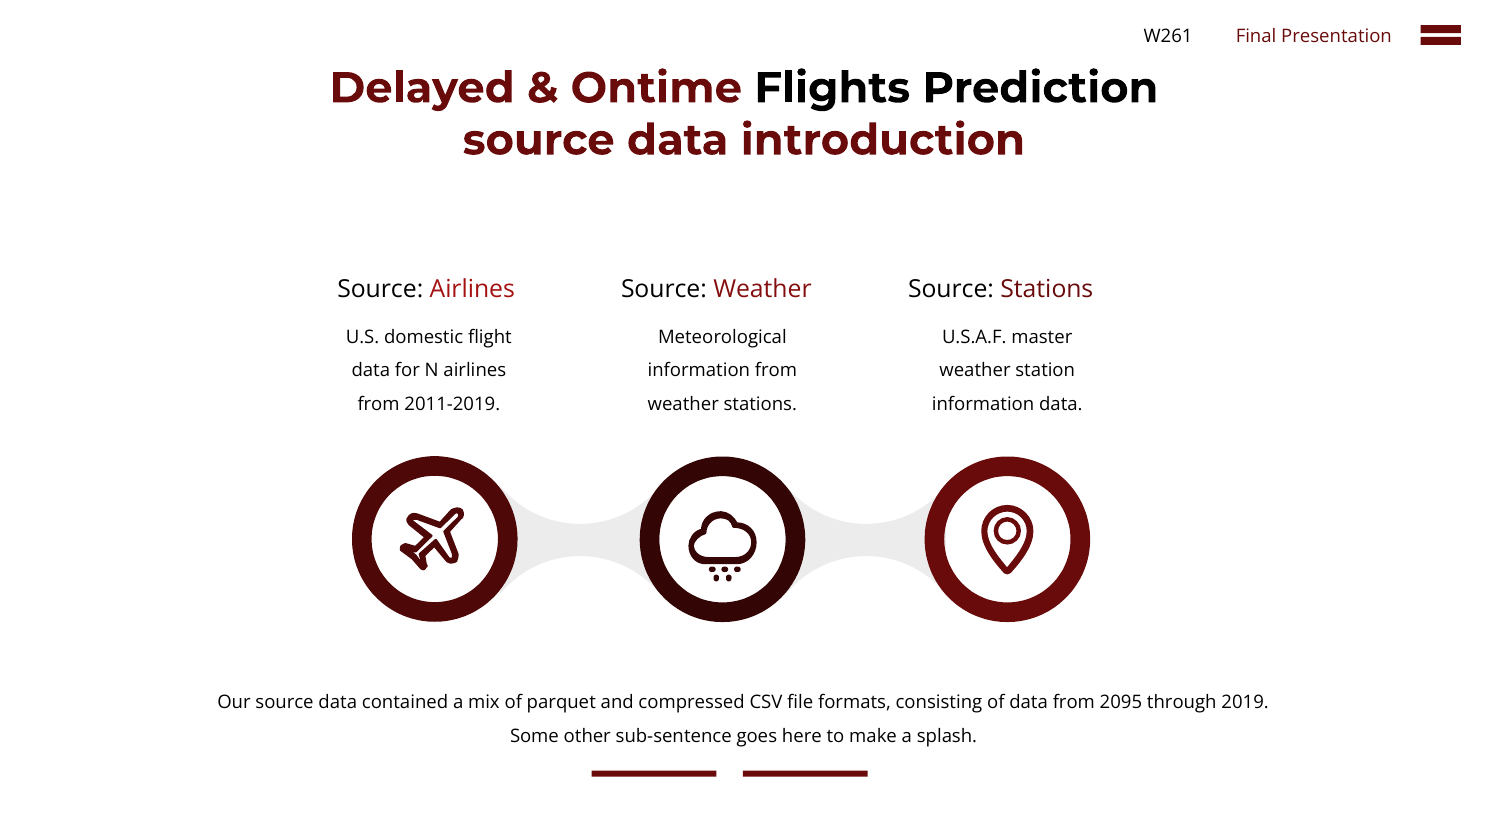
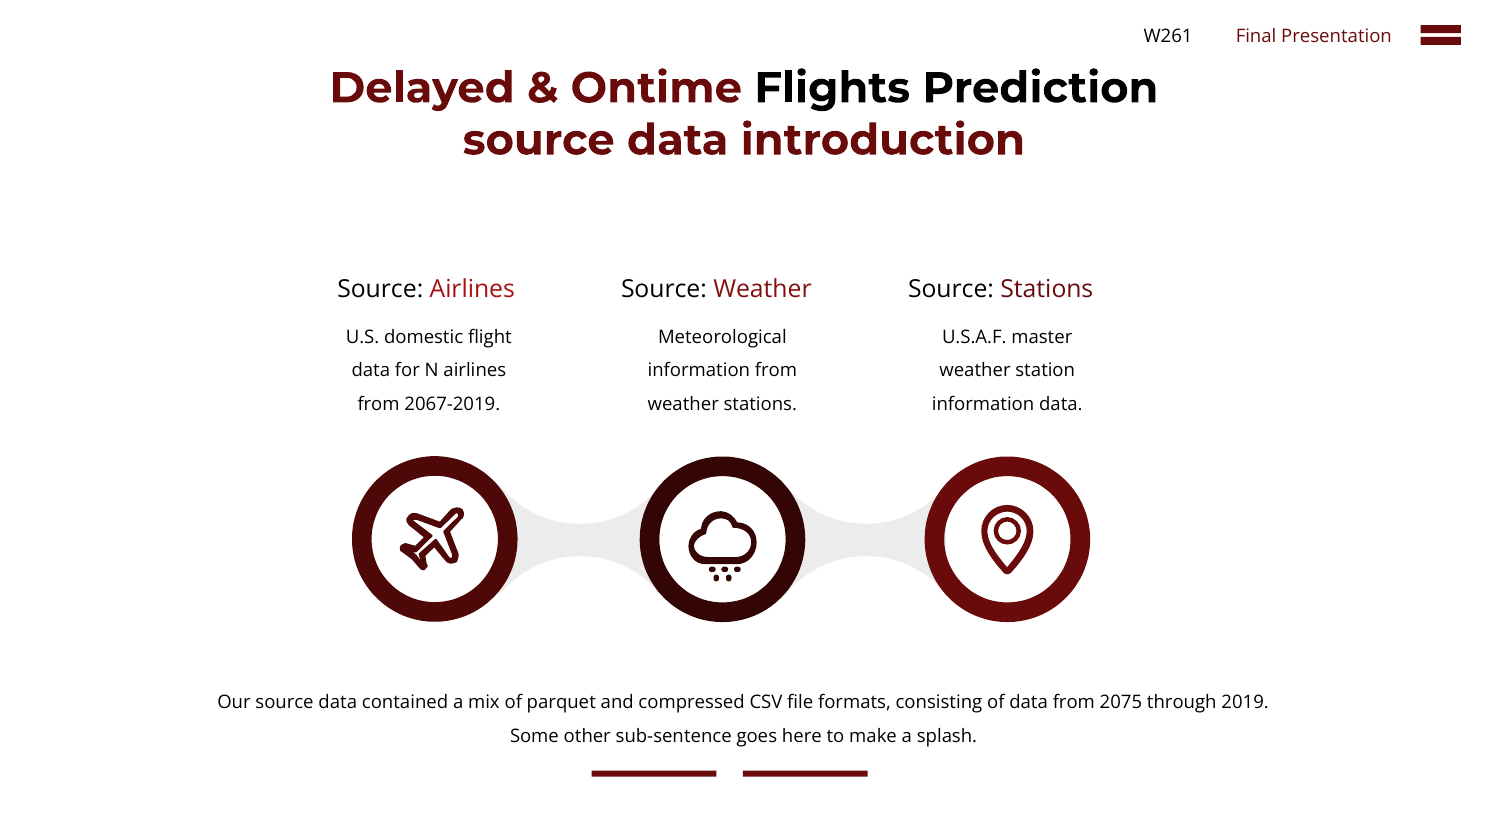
2011-2019: 2011-2019 -> 2067-2019 (452, 404)
2095: 2095 -> 2075 (1121, 703)
